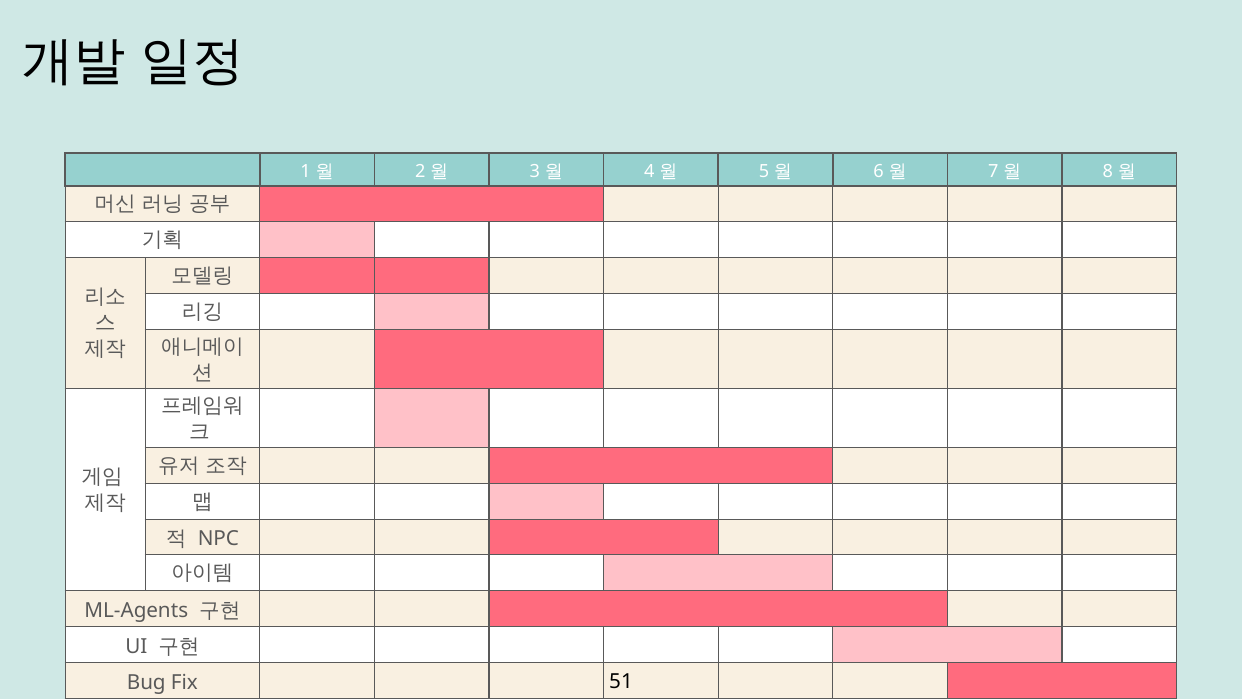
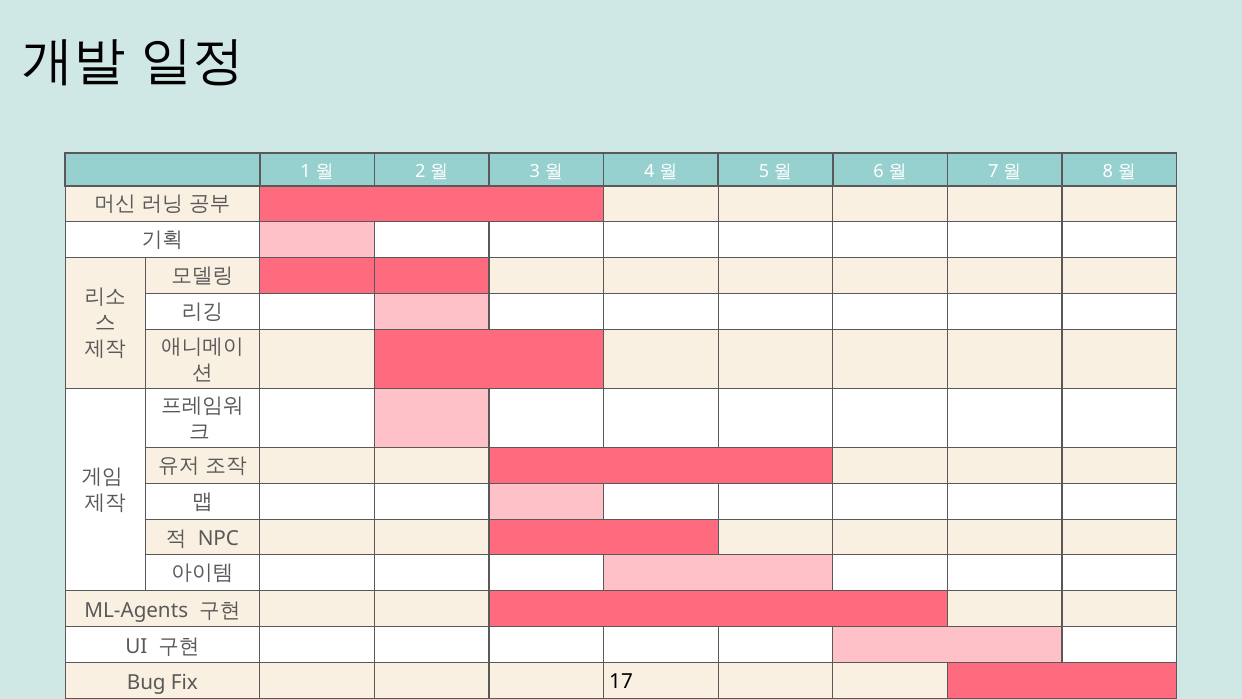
51: 51 -> 17 (621, 681)
